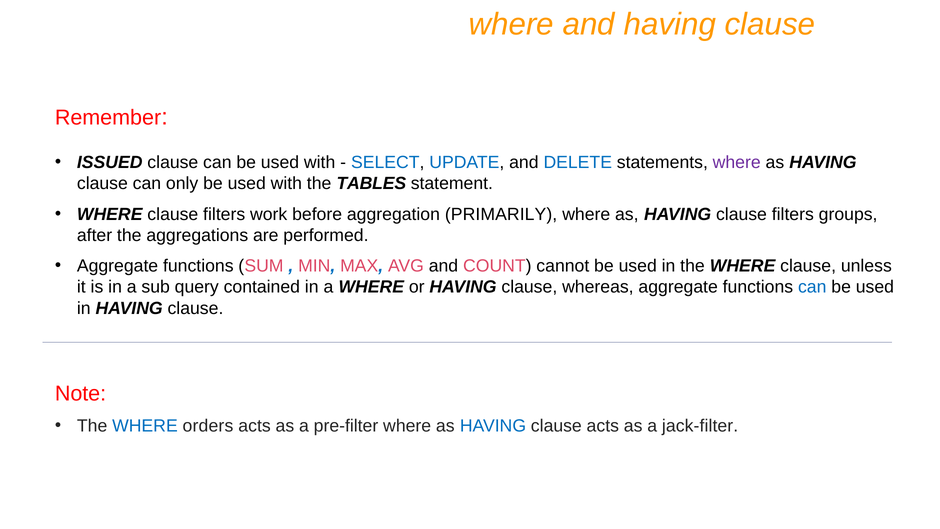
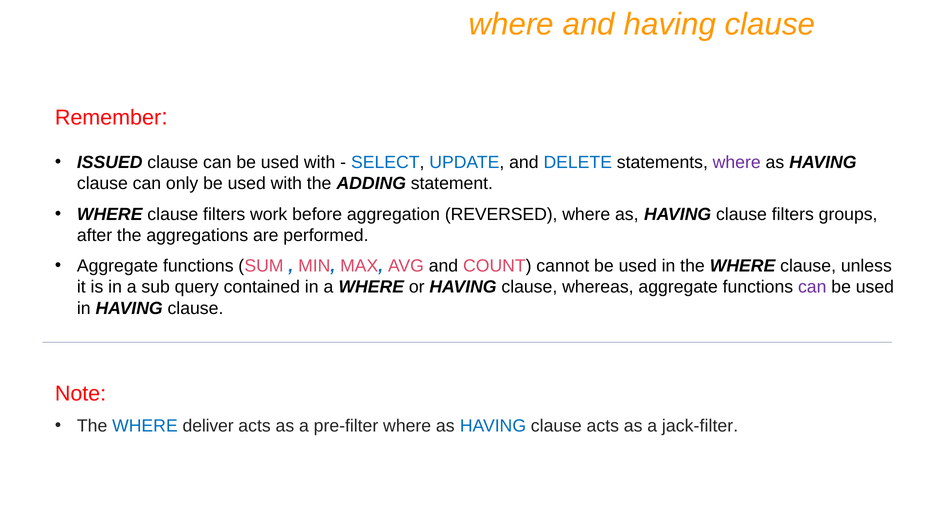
TABLES: TABLES -> ADDING (371, 184)
PRIMARILY: PRIMARILY -> REVERSED (501, 214)
can colour: blue -> purple (812, 287)
orders: orders -> deliver (208, 426)
